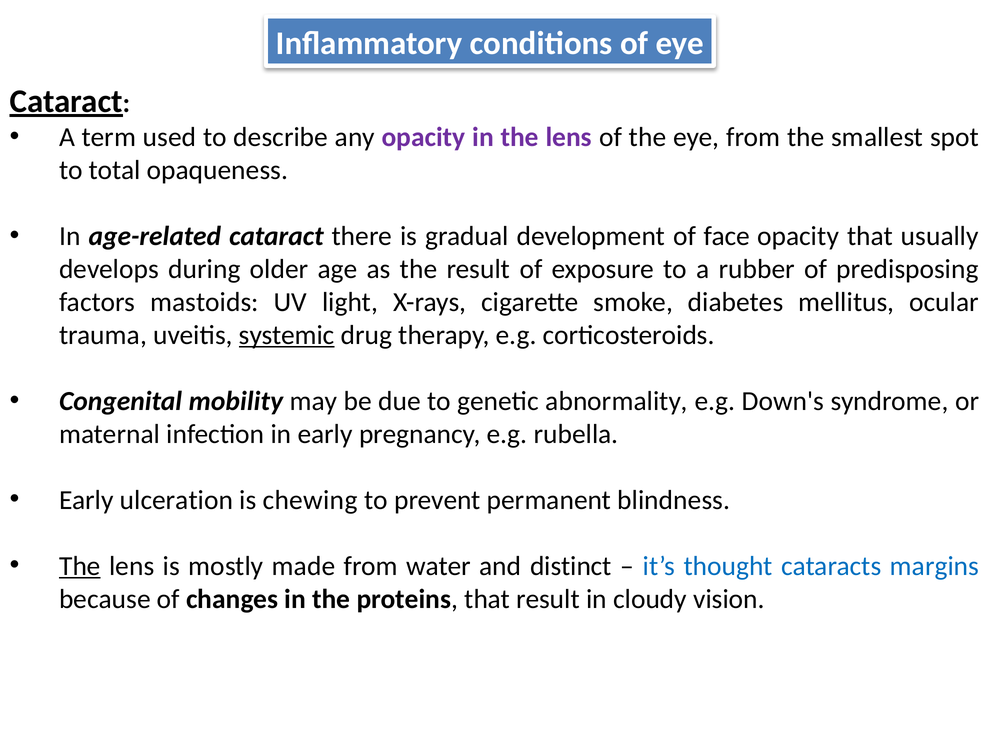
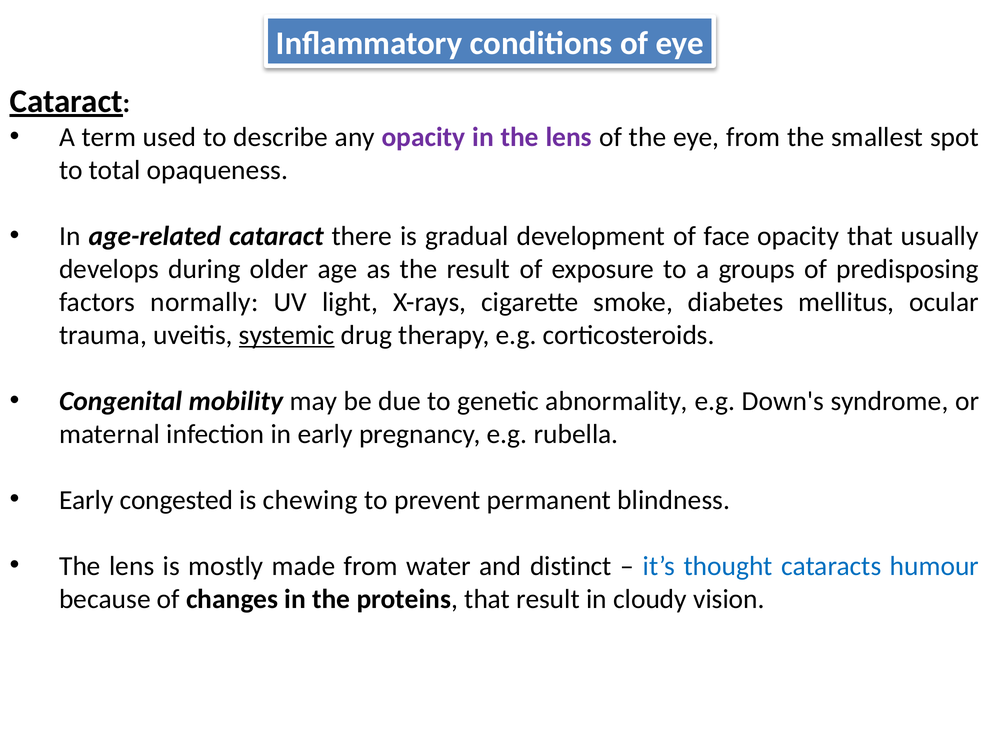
rubber: rubber -> groups (757, 269)
mastoids: mastoids -> normally (204, 302)
ulceration: ulceration -> congested (177, 500)
The underline: present -> none (80, 566)
margins: margins -> humour (934, 566)
